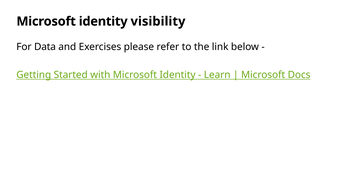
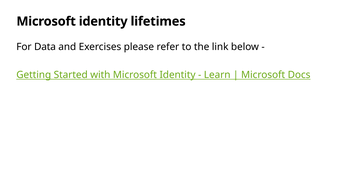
visibility: visibility -> lifetimes (158, 21)
